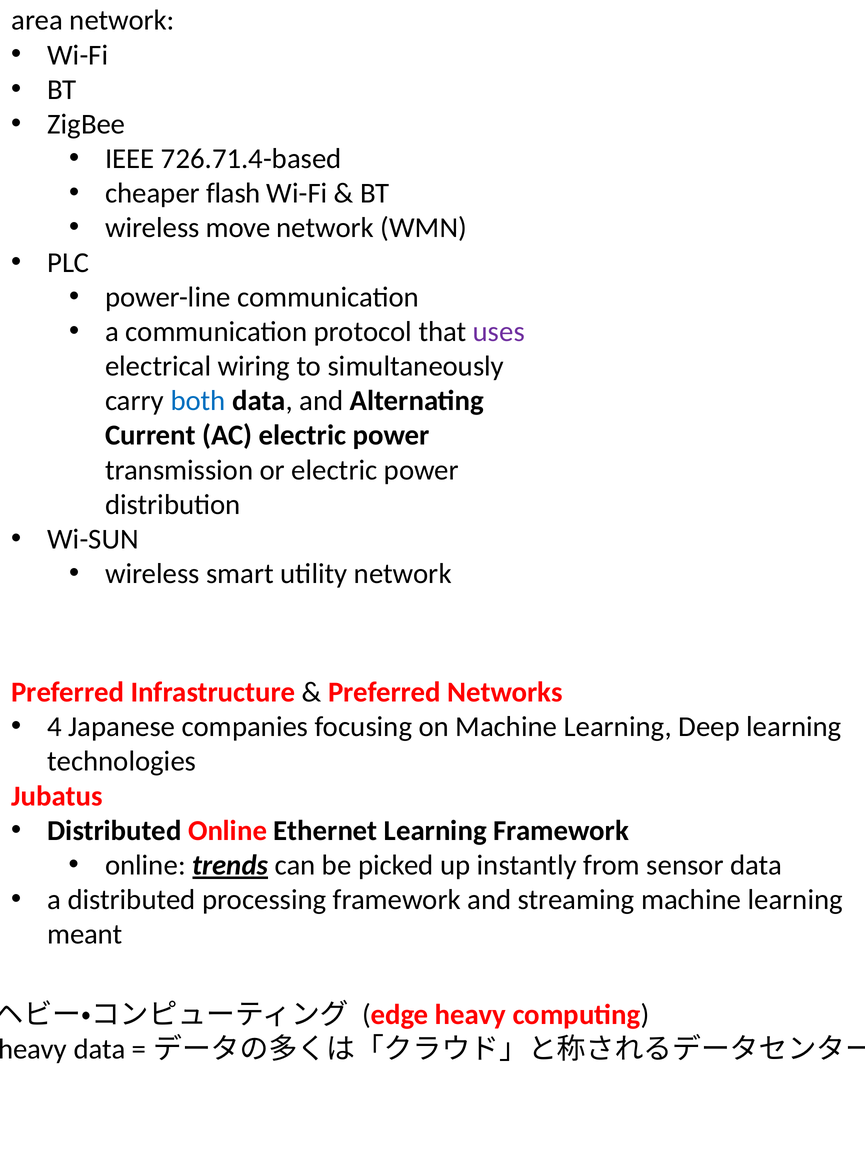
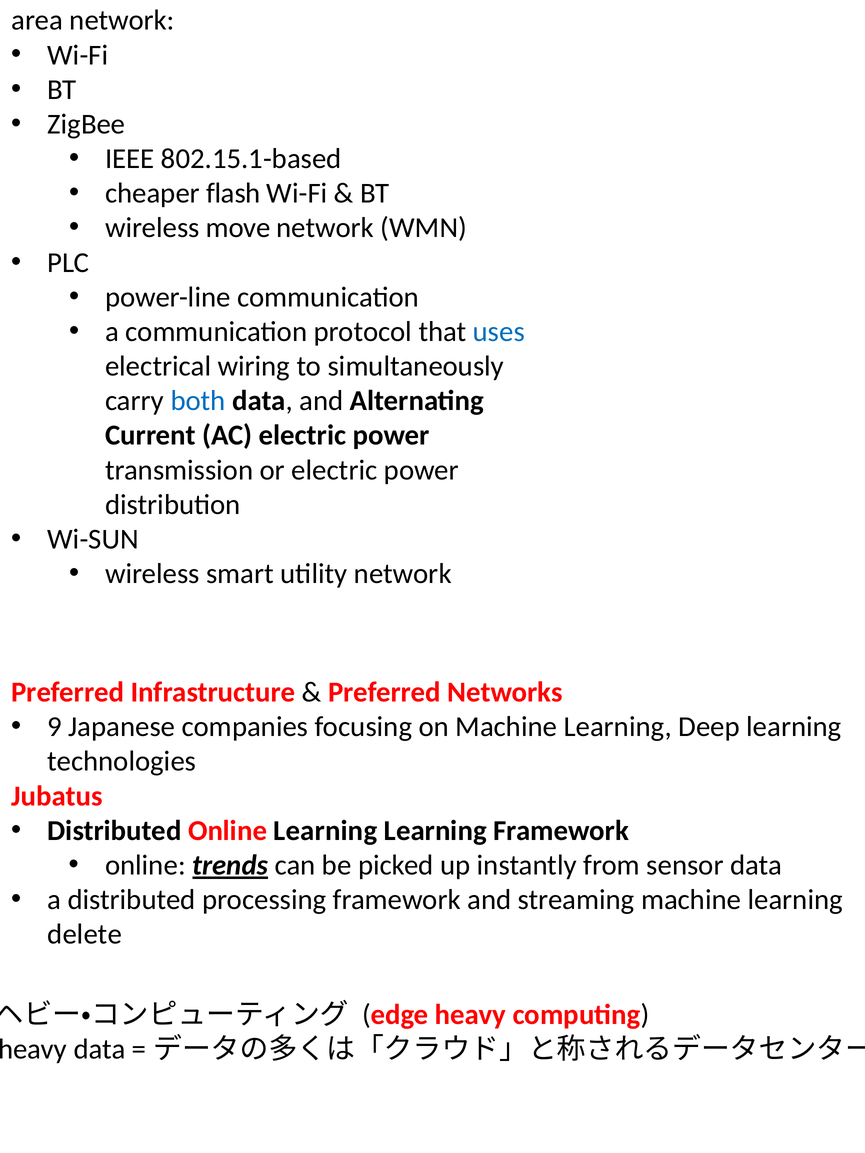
726.71.4-based: 726.71.4-based -> 802.15.1-based (251, 159)
uses colour: purple -> blue (499, 332)
4: 4 -> 9 (55, 727)
Online Ethernet: Ethernet -> Learning (325, 831)
meant: meant -> delete (85, 935)
